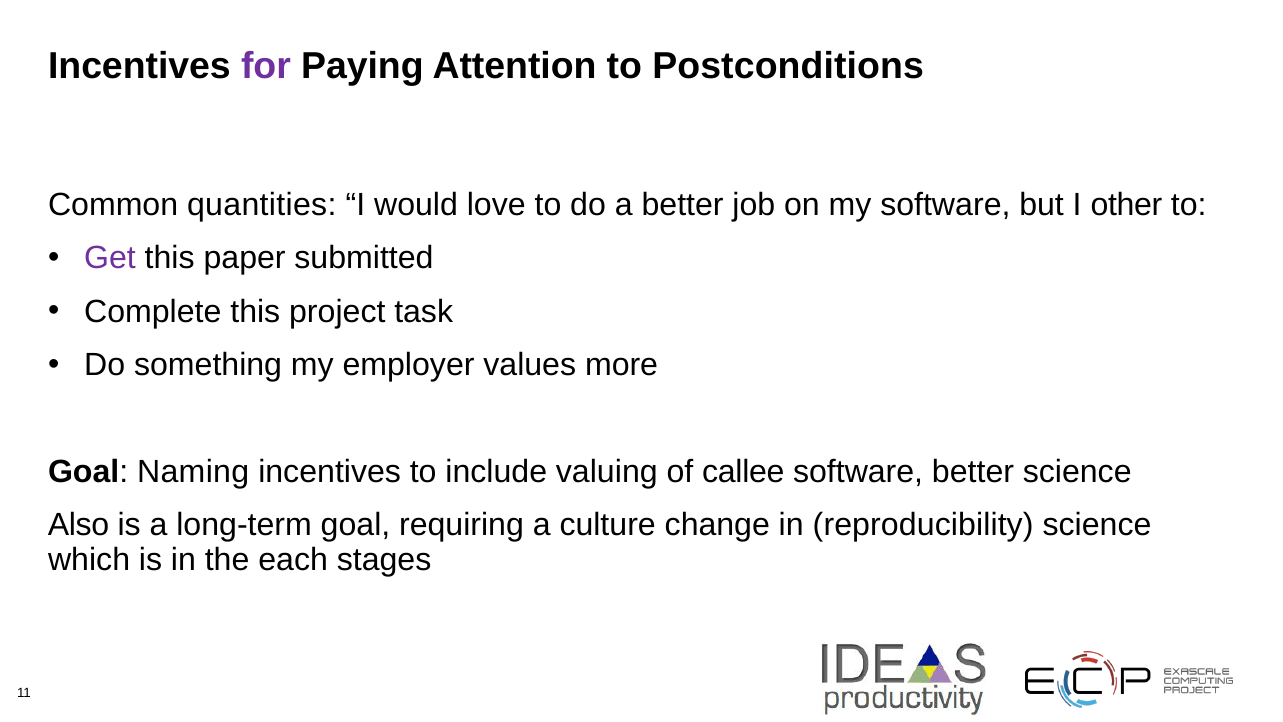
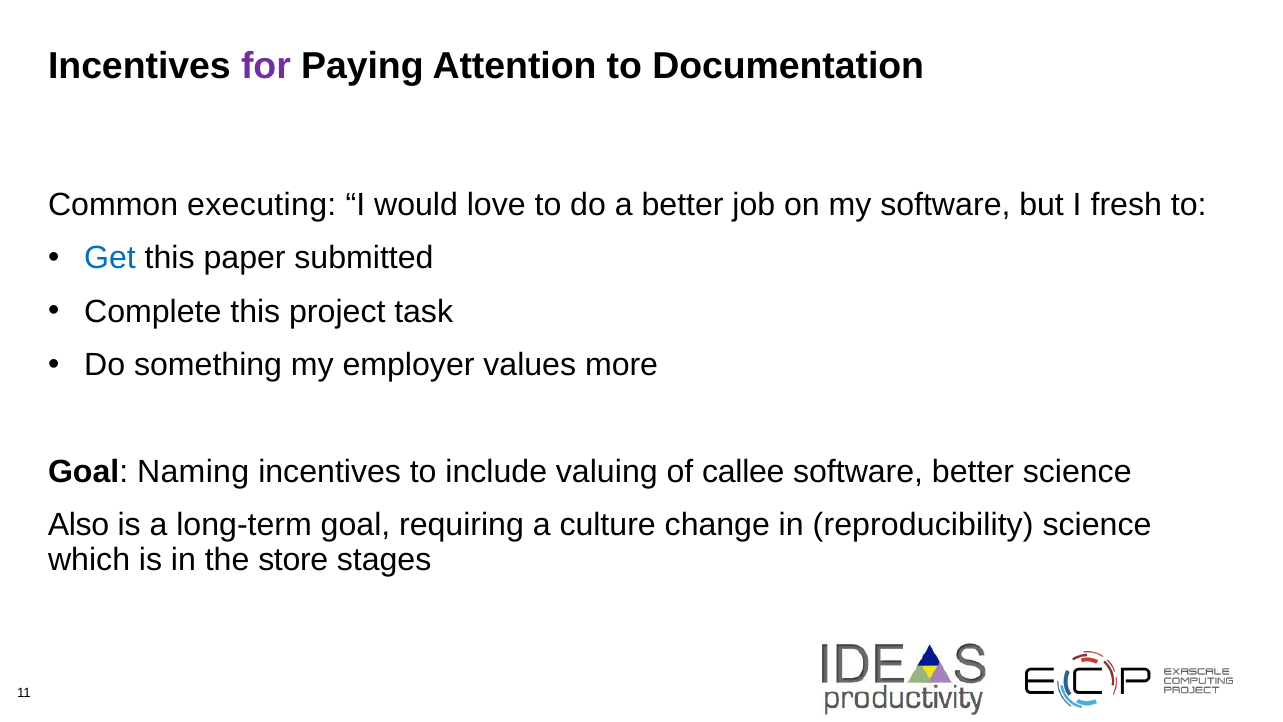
Postconditions: Postconditions -> Documentation (788, 66)
quantities: quantities -> executing (262, 205)
other: other -> fresh (1126, 205)
Get colour: purple -> blue (110, 258)
each: each -> store (293, 560)
